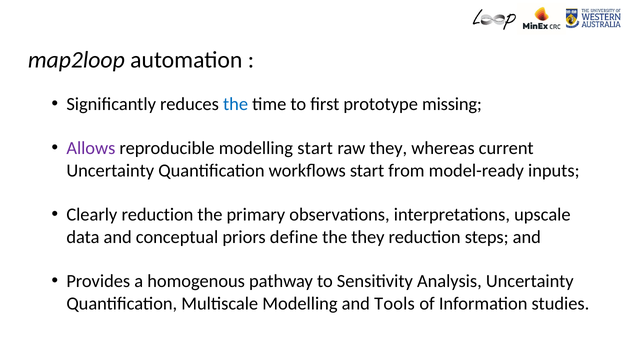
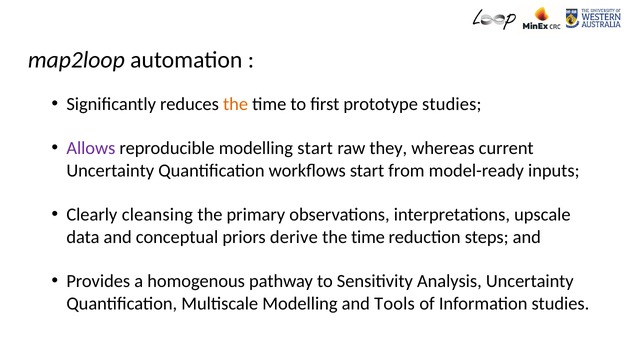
the colour: blue -> orange (236, 104)
prototype missing: missing -> studies (452, 104)
Clearly reduction: reduction -> cleansing (157, 215)
define: define -> derive (294, 237)
they: they -> time (368, 237)
